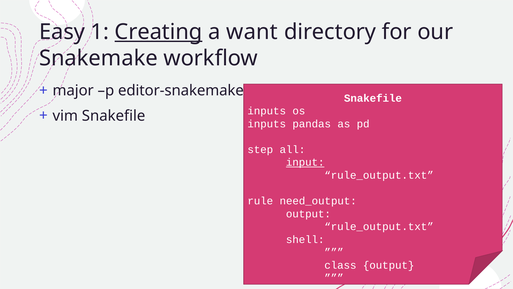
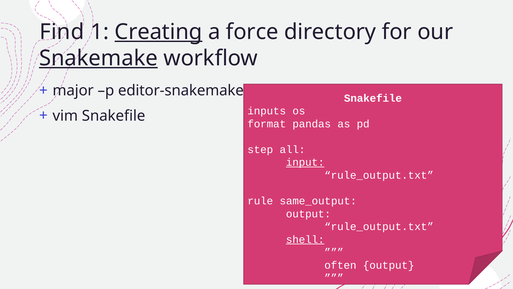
Easy: Easy -> Find (62, 32)
want: want -> force (252, 32)
Snakemake underline: none -> present (98, 58)
inputs: inputs -> format (267, 124)
need_output: need_output -> same_output (318, 201)
shell underline: none -> present (305, 239)
class: class -> often (340, 265)
